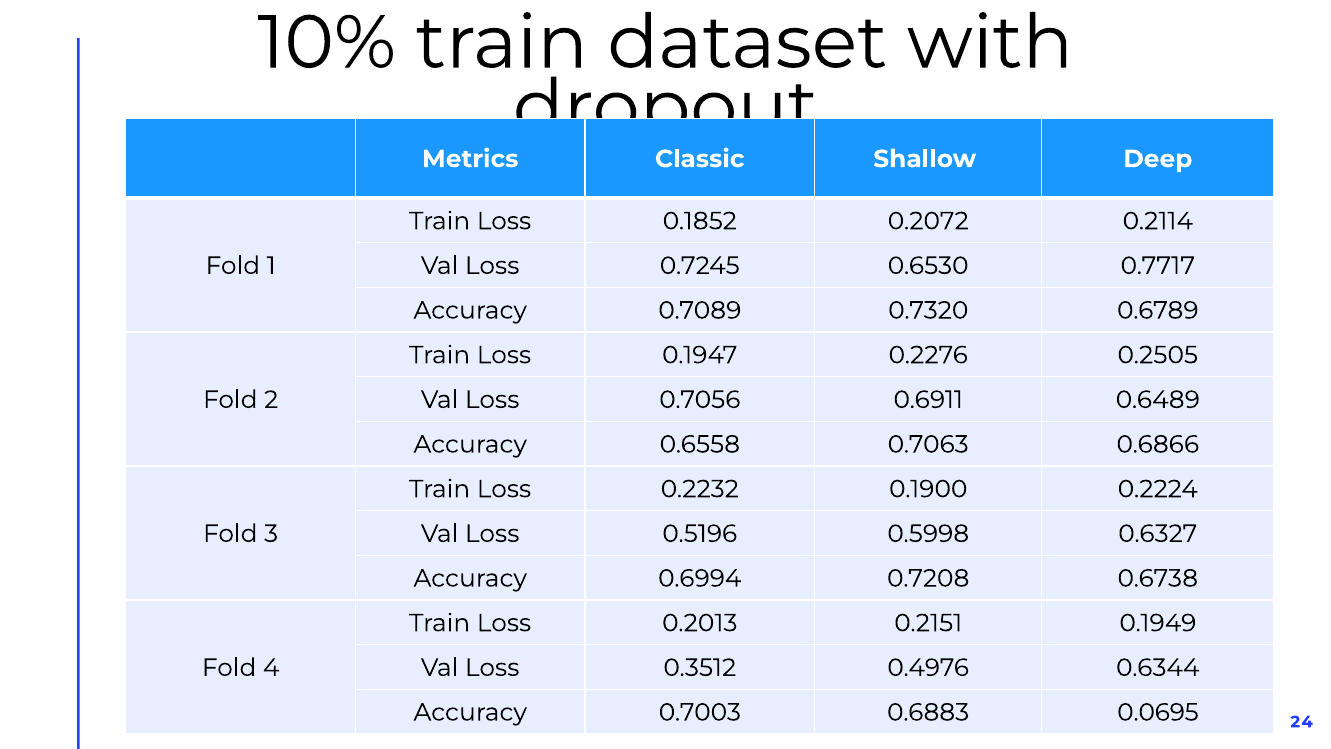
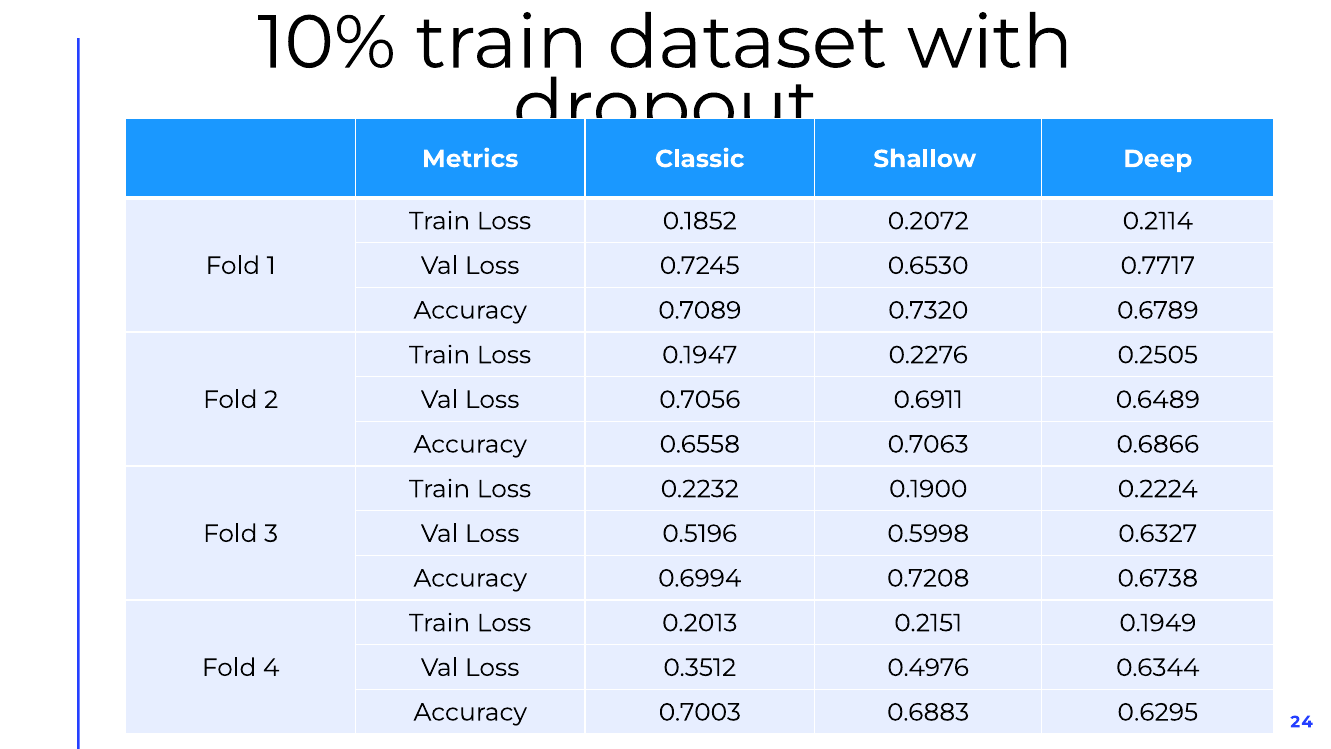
0.0695: 0.0695 -> 0.6295 (1158, 712)
